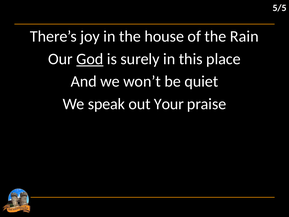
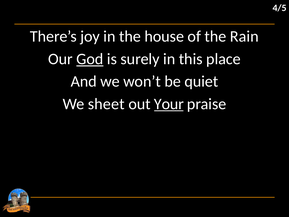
5/5: 5/5 -> 4/5 (280, 8)
speak: speak -> sheet (106, 104)
Your underline: none -> present (169, 104)
